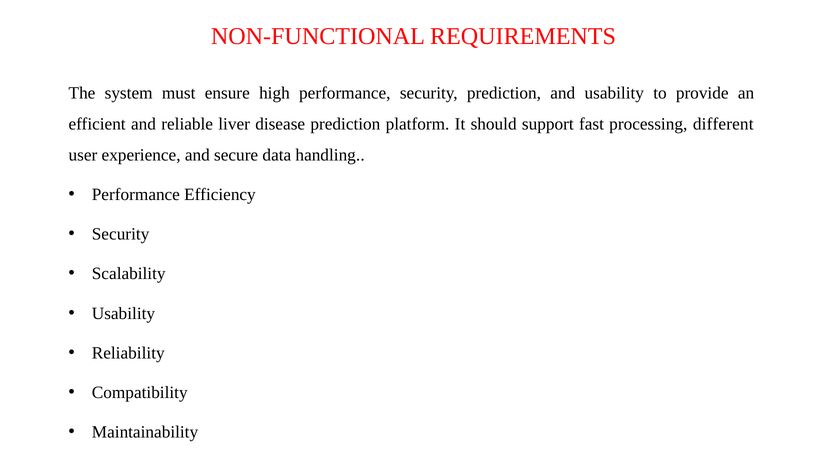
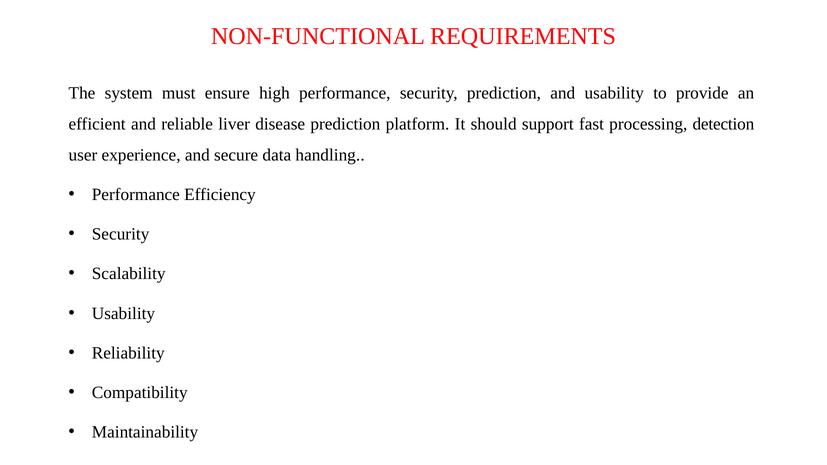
different: different -> detection (723, 124)
